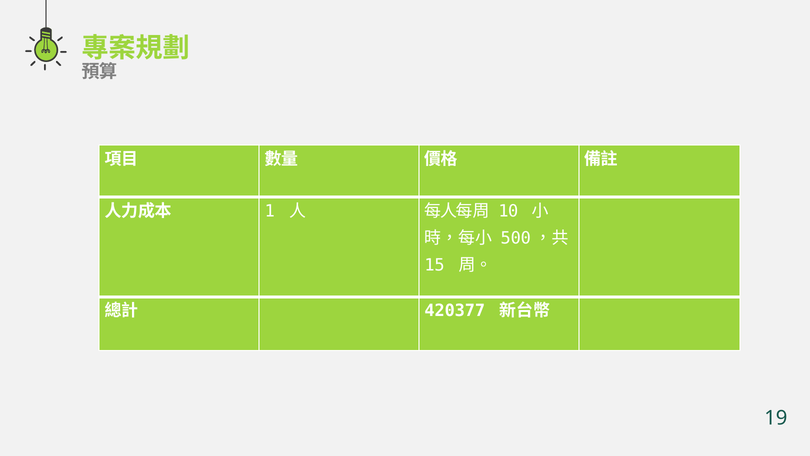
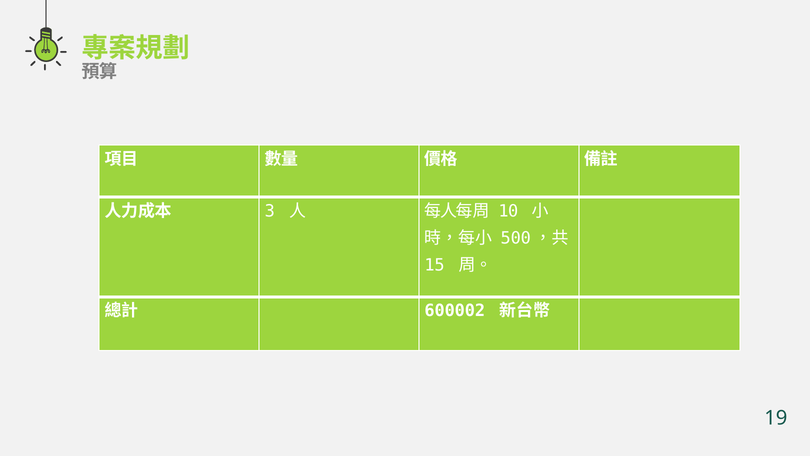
1: 1 -> 3 (270, 211)
420377: 420377 -> 600002 (455, 311)
